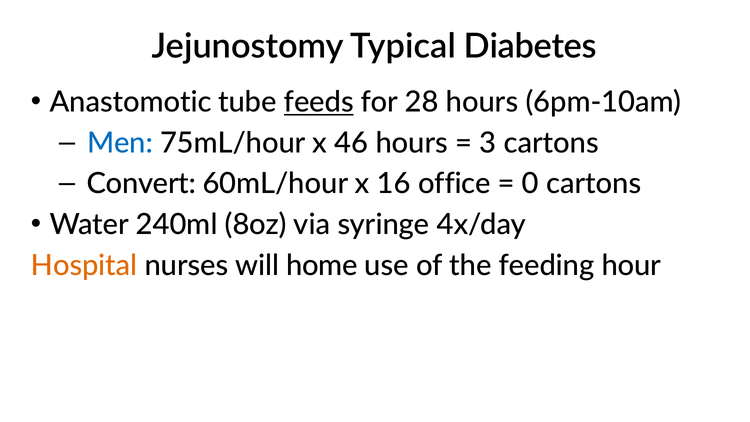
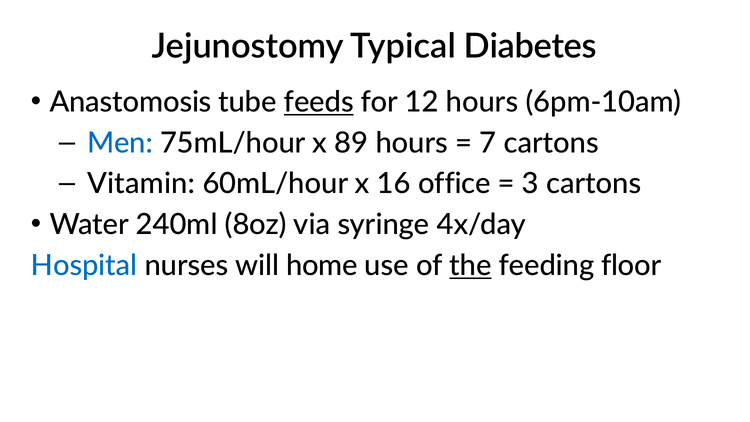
Anastomotic: Anastomotic -> Anastomosis (131, 102)
28: 28 -> 12 (422, 102)
46: 46 -> 89 (351, 143)
3: 3 -> 7 (488, 143)
Convert: Convert -> Vitamin (141, 184)
0: 0 -> 3 (530, 184)
Hospital colour: orange -> blue (84, 266)
the underline: none -> present (471, 266)
hour: hour -> floor (631, 266)
